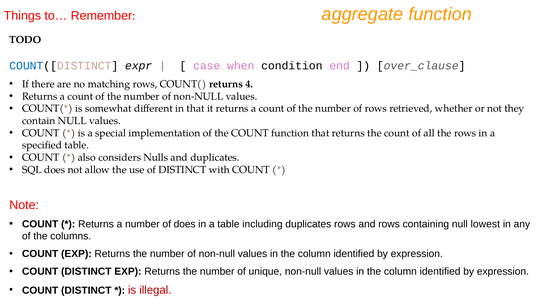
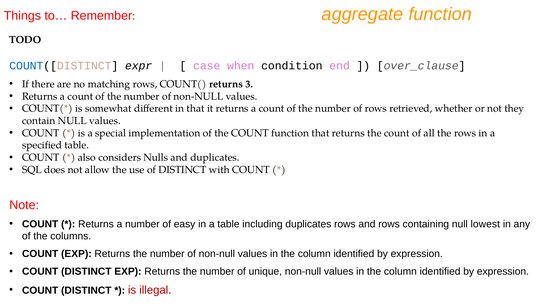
4: 4 -> 3 (249, 84)
of does: does -> easy (185, 224)
